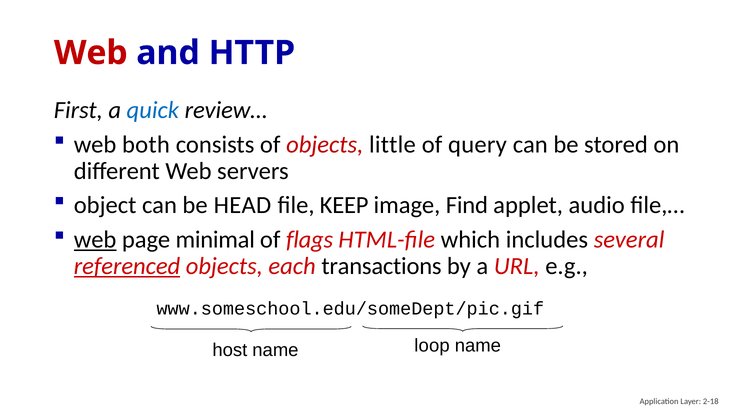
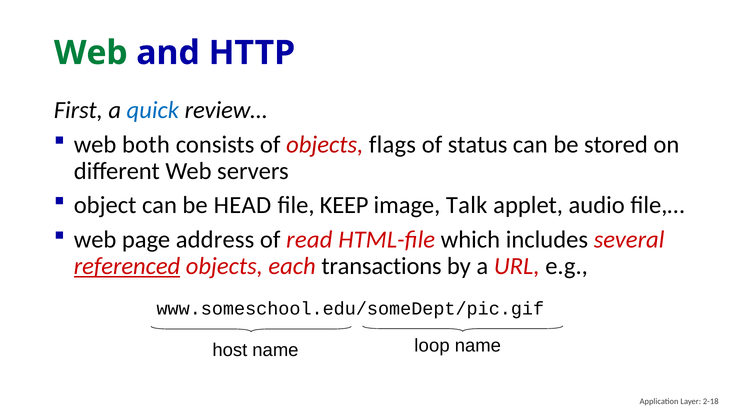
Web colour: red -> green (91, 53)
little: little -> flags (392, 145)
query: query -> status (478, 145)
Find: Find -> Talk (467, 205)
web underline: present -> none (95, 240)
minimal: minimal -> address (215, 240)
flags: flags -> read (309, 240)
